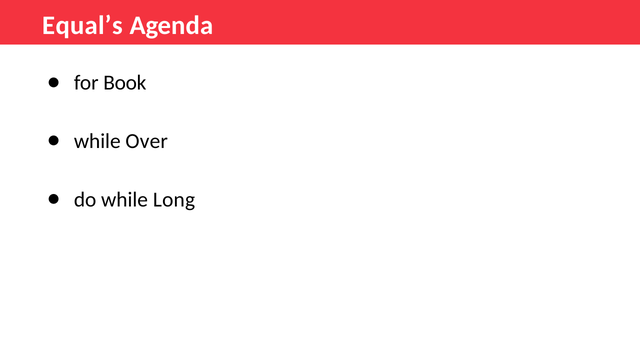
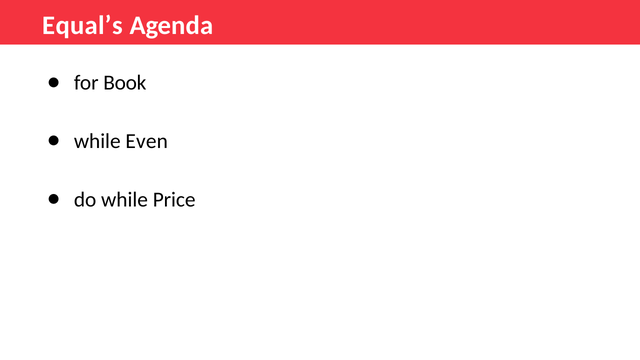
Over: Over -> Even (147, 141)
Long: Long -> Price (174, 199)
